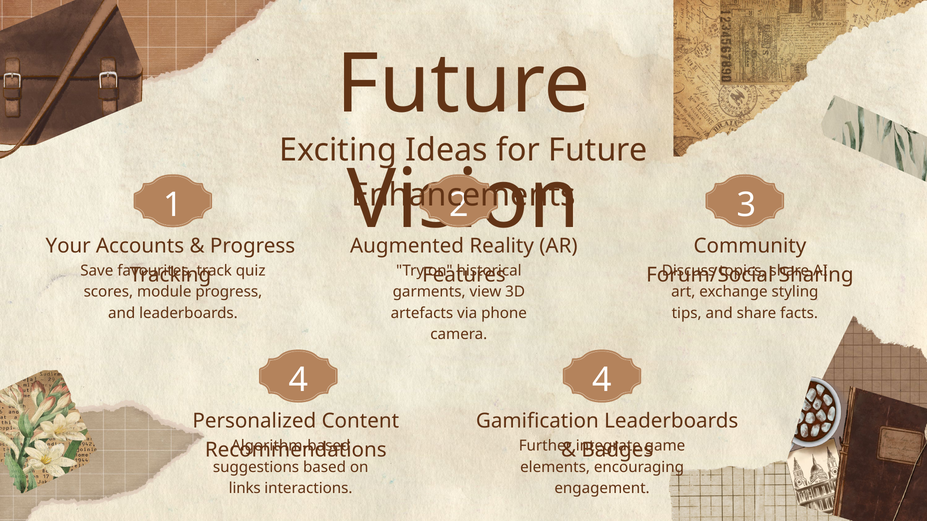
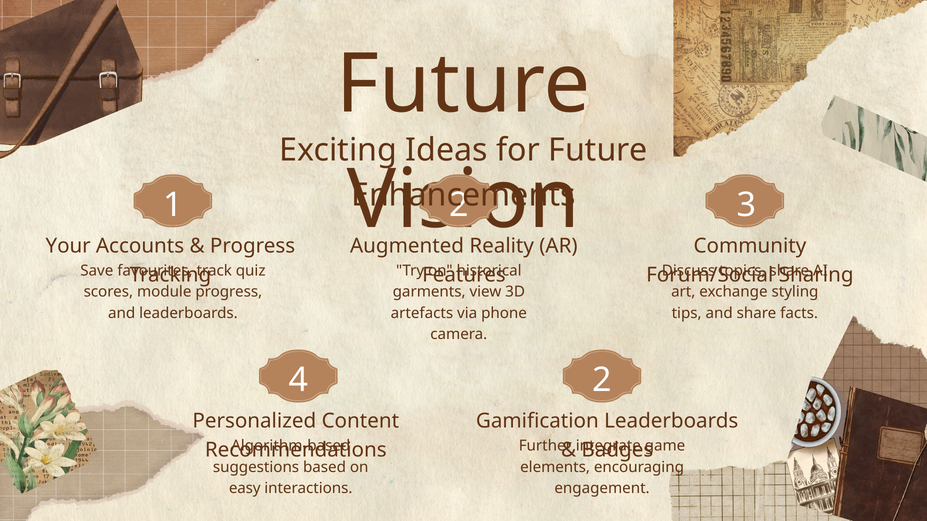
4 4: 4 -> 2 (602, 380)
links: links -> easy (245, 489)
